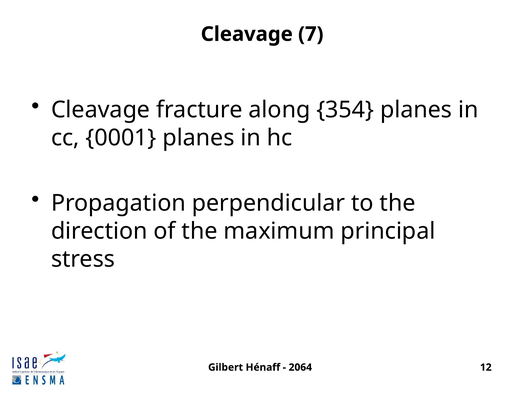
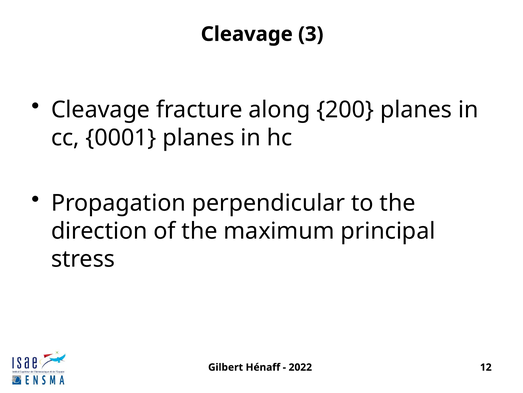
7: 7 -> 3 (311, 34)
354: 354 -> 200 (345, 110)
2064: 2064 -> 2022 (300, 367)
